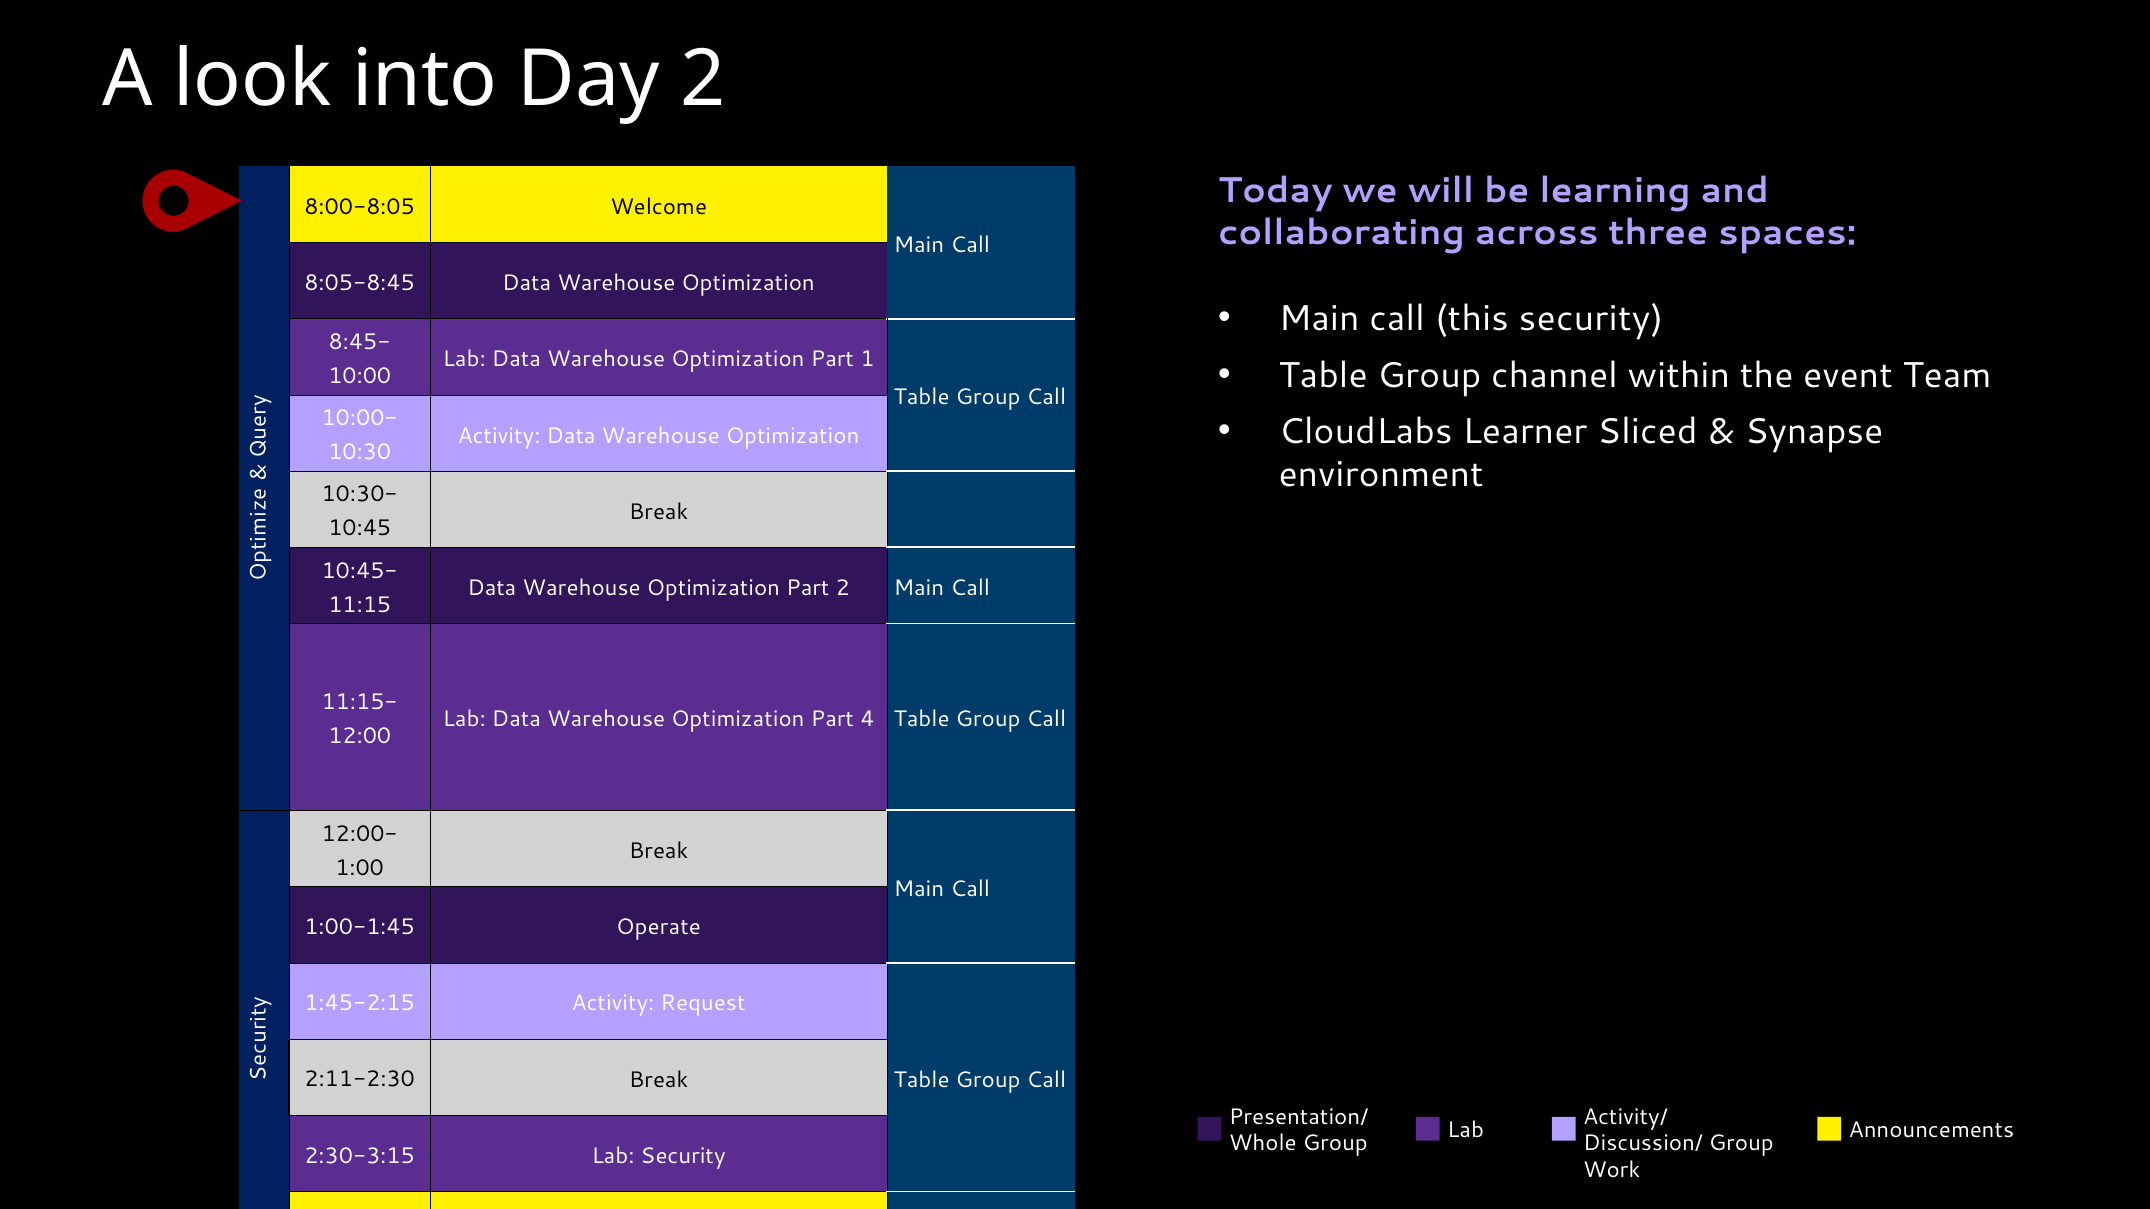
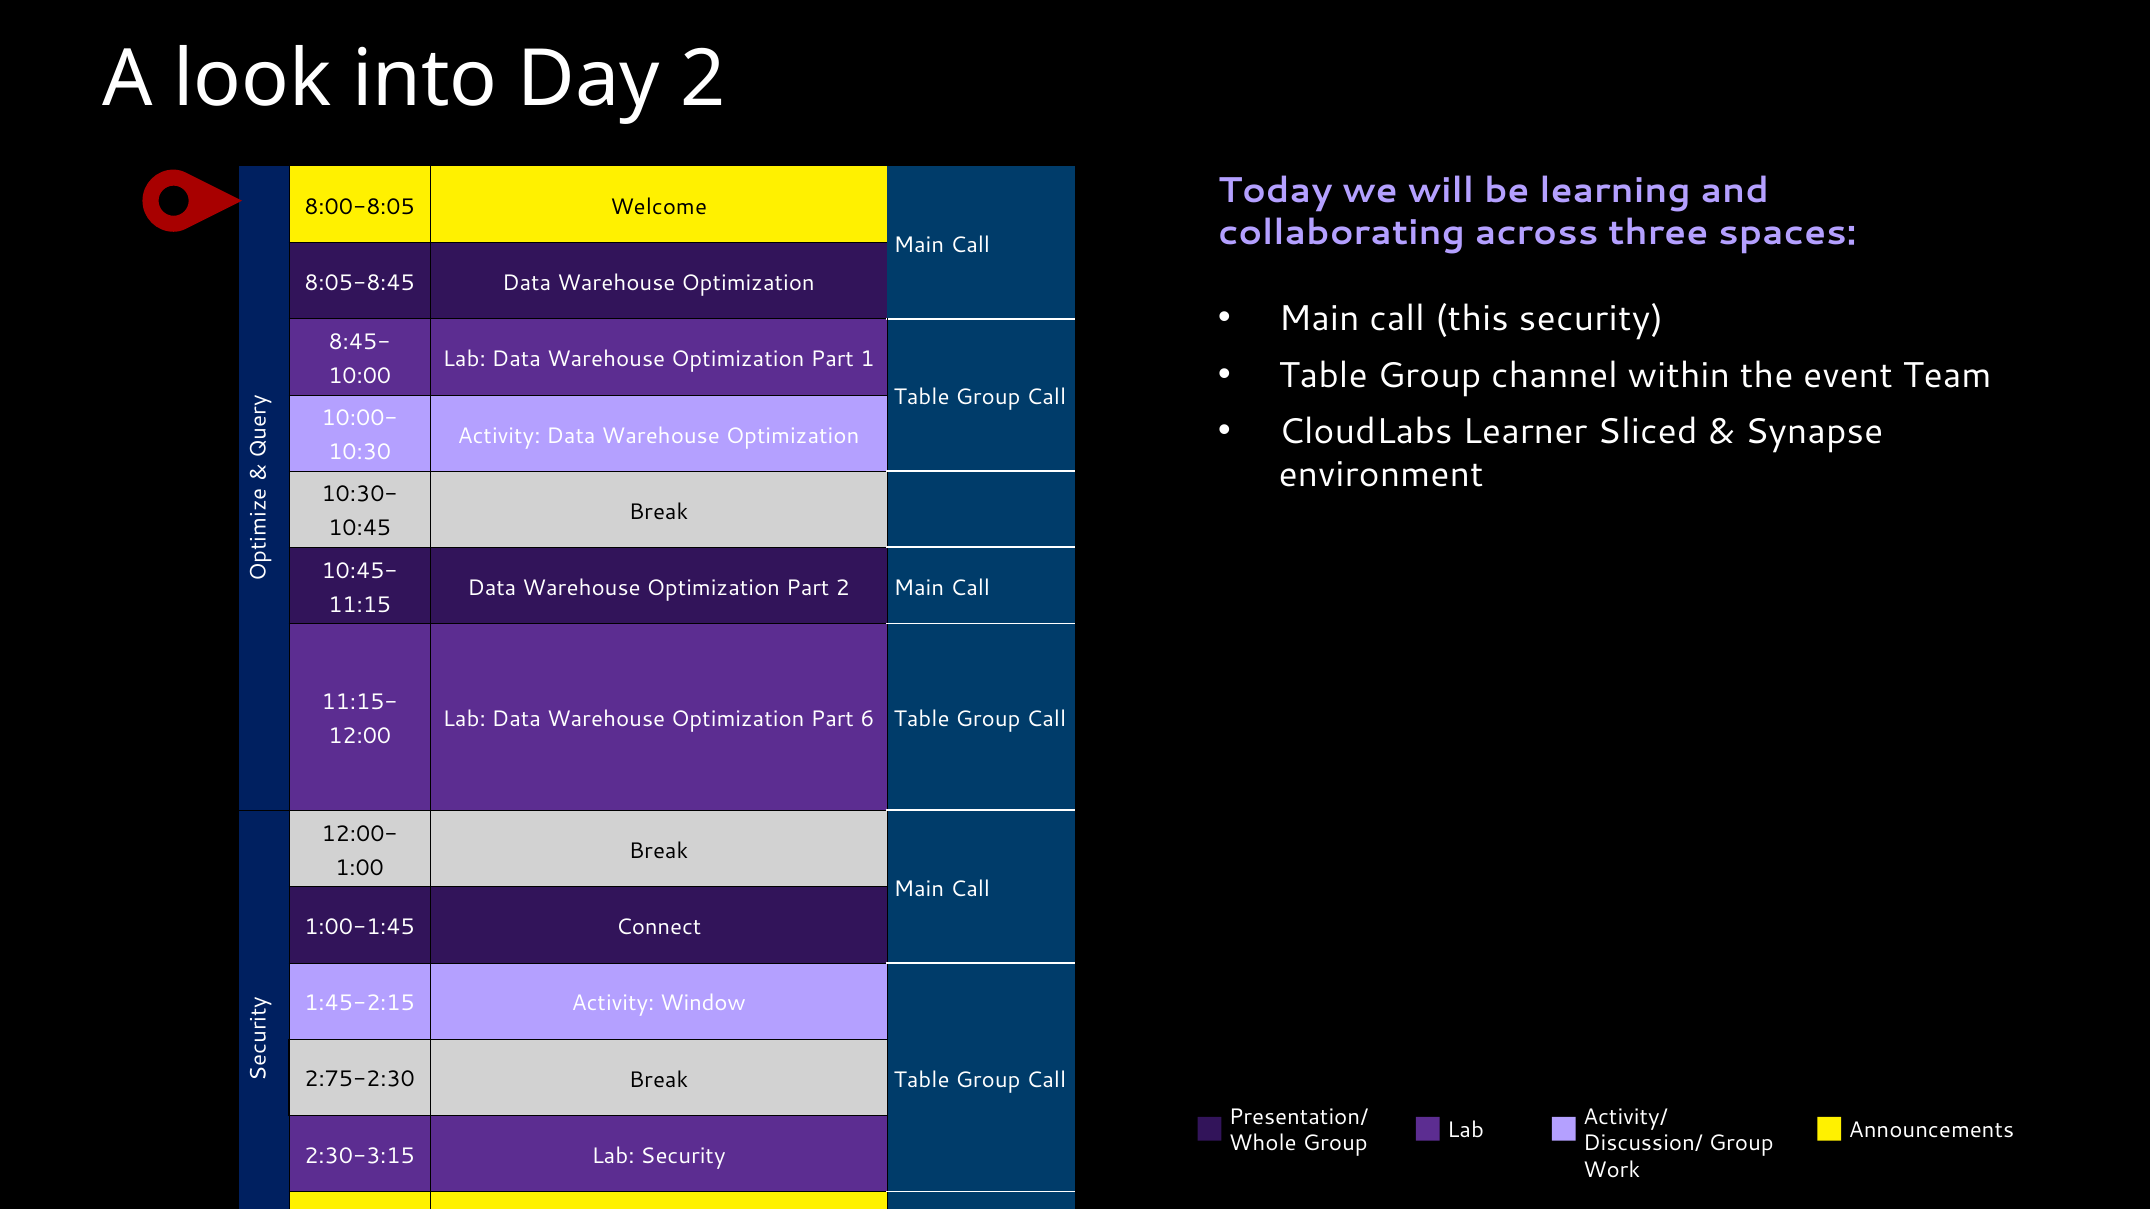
4: 4 -> 6 (867, 720)
Operate: Operate -> Connect (659, 928)
Request: Request -> Window (703, 1004)
2:11-2:30: 2:11-2:30 -> 2:75-2:30 (360, 1080)
